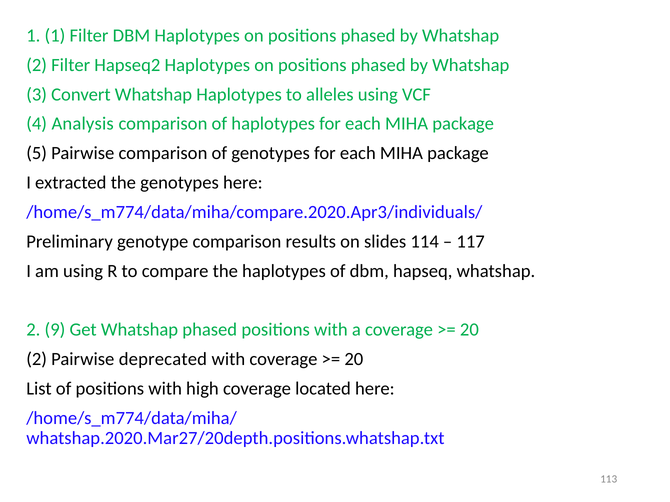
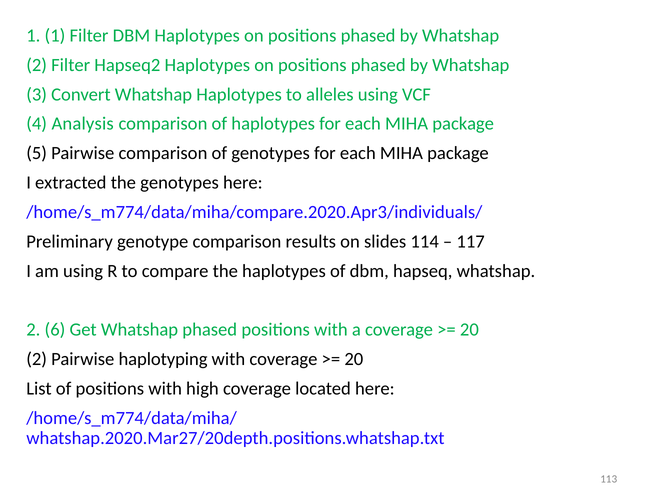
9: 9 -> 6 (55, 330)
deprecated: deprecated -> haplotyping (163, 359)
